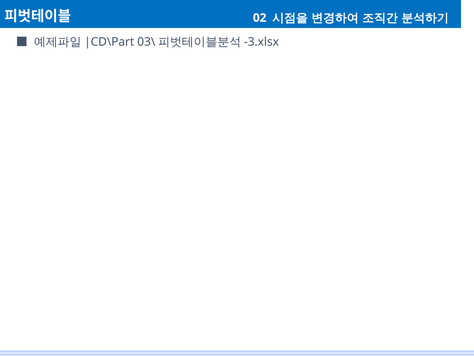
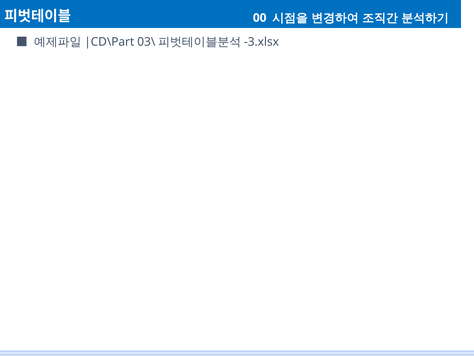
02: 02 -> 00 (260, 18)
